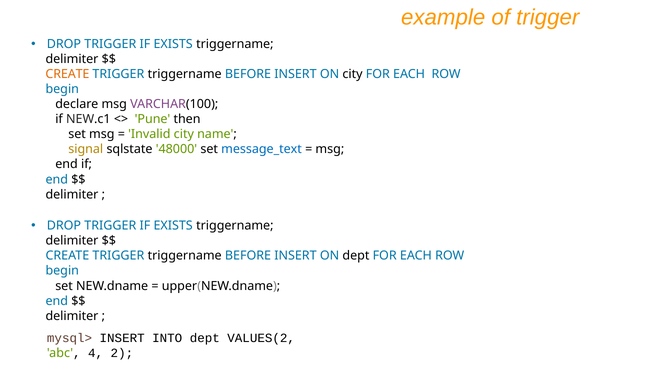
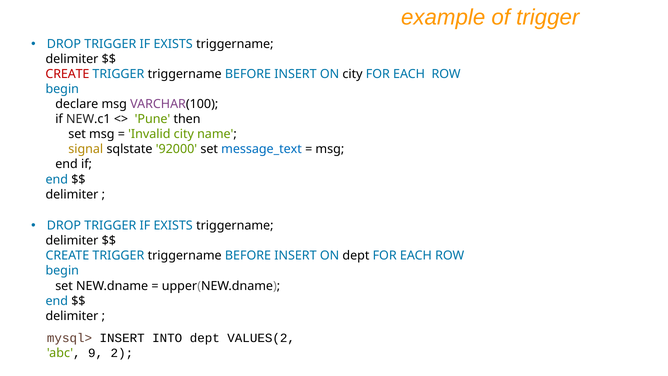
CREATE colour: orange -> red (67, 74)
48000: 48000 -> 92000 (176, 149)
4: 4 -> 9 (96, 353)
